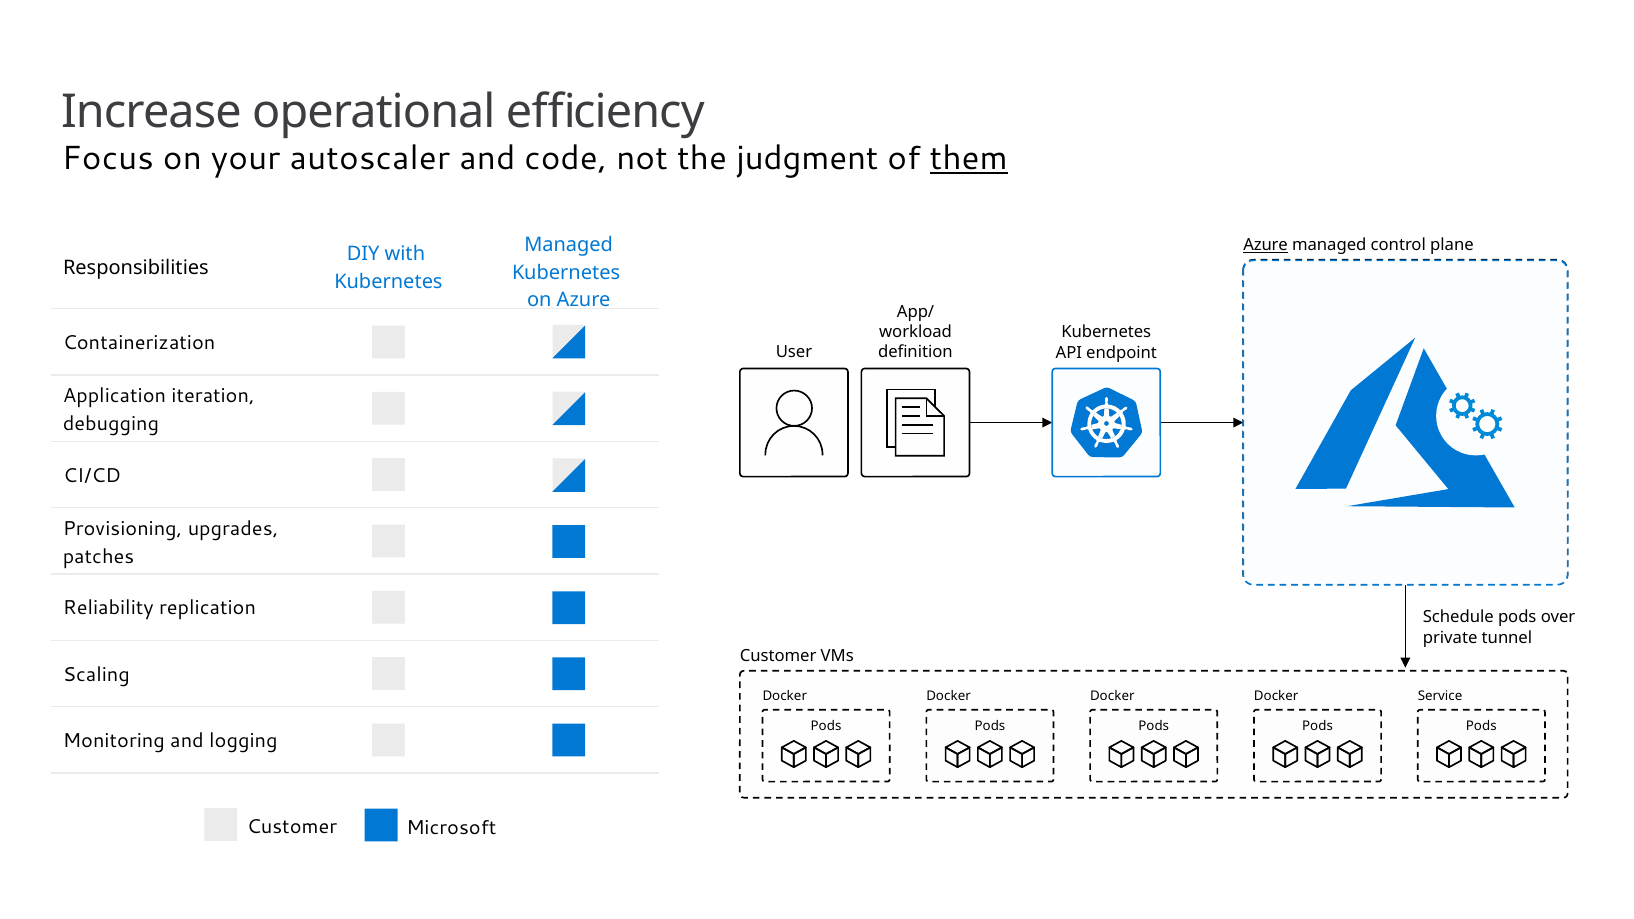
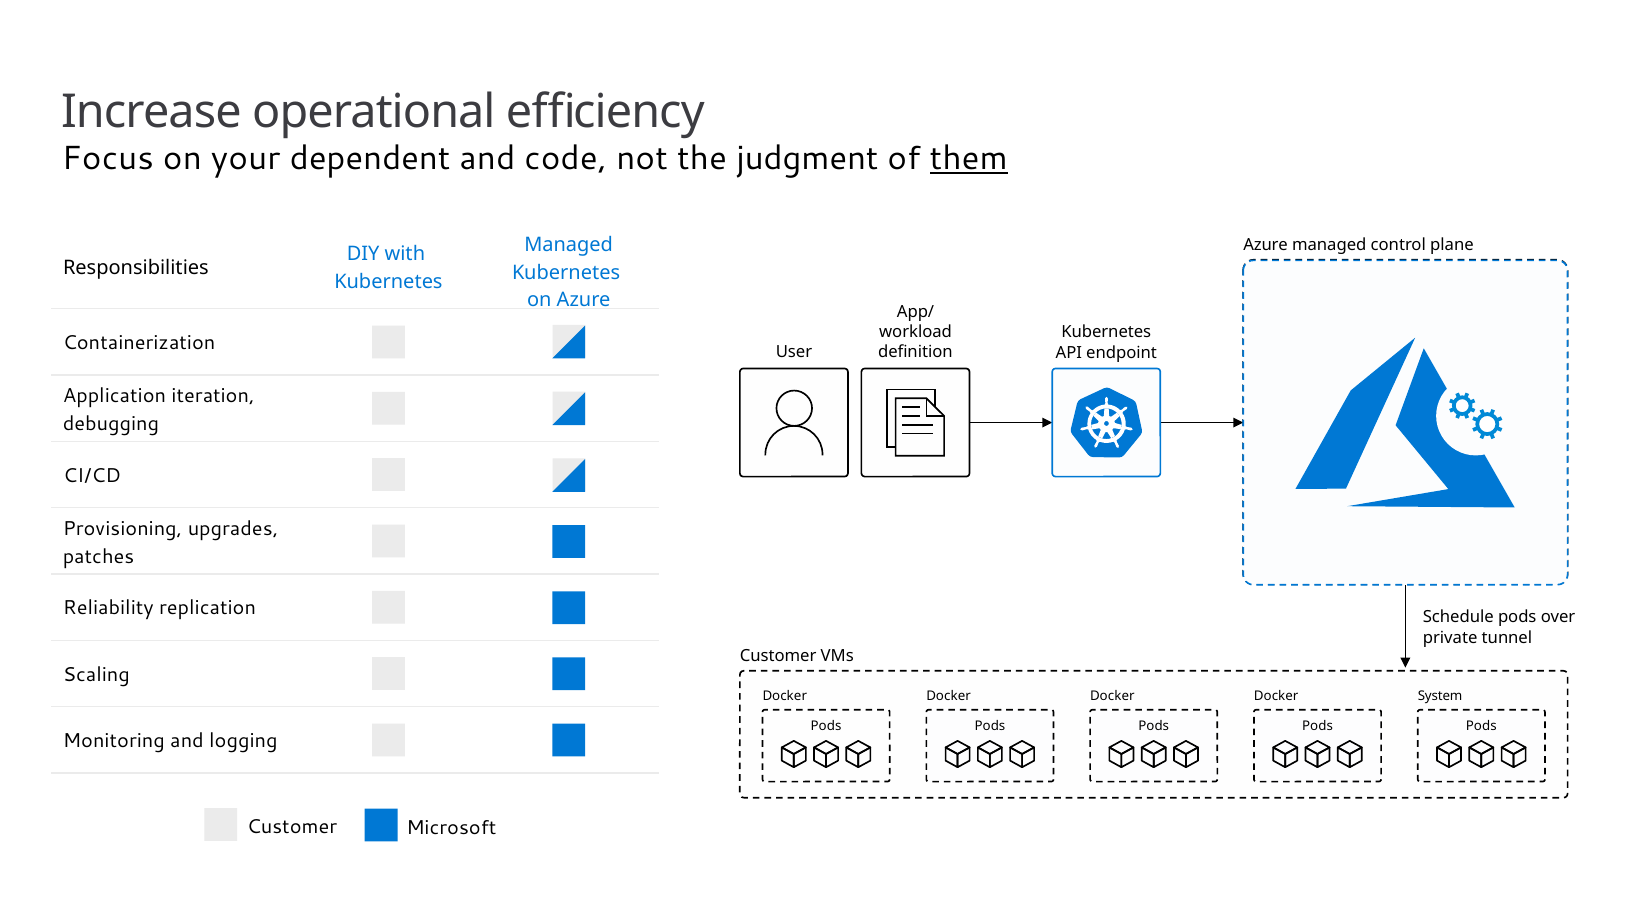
autoscaler: autoscaler -> dependent (370, 159)
Azure underline: present -> none (1266, 245)
Service: Service -> System (1440, 696)
